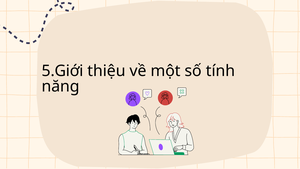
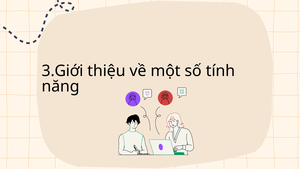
5.Giới: 5.Giới -> 3.Giới (63, 71)
